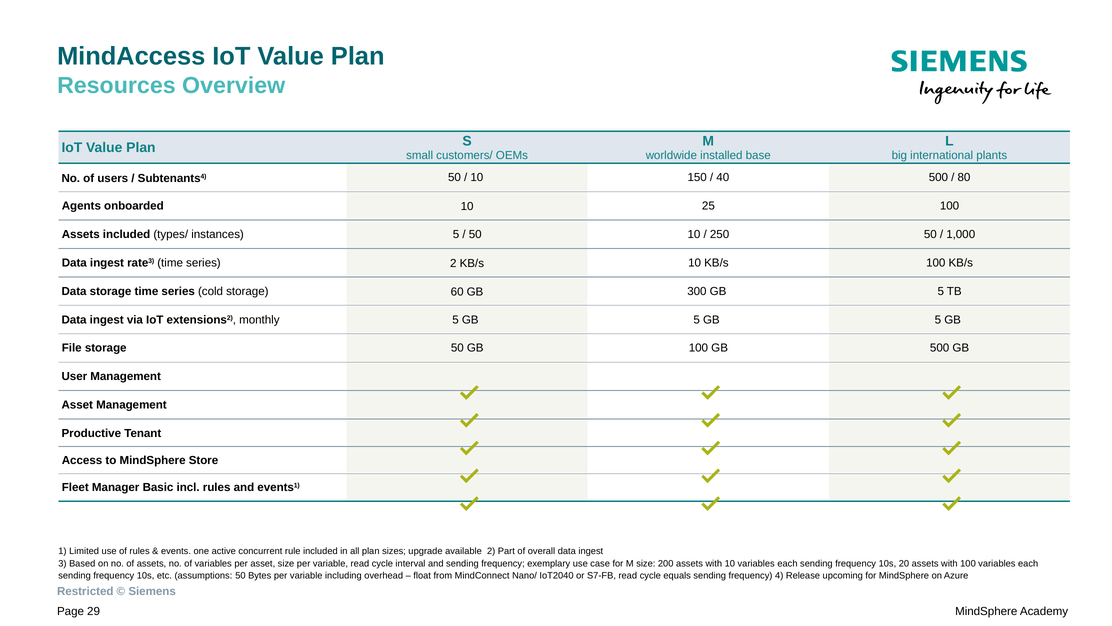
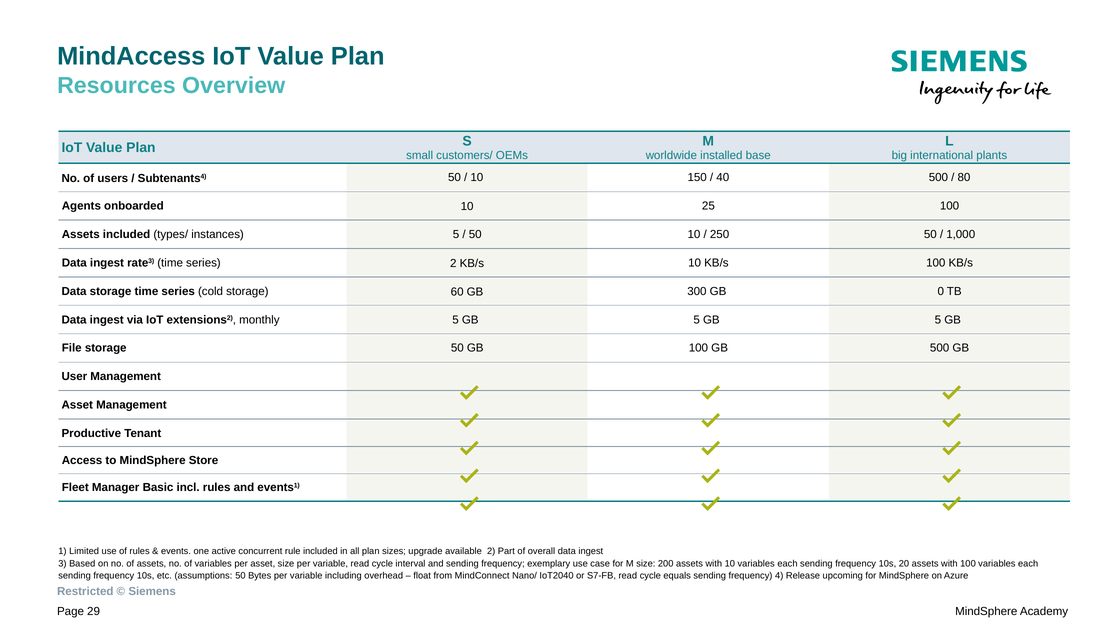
300 GB 5: 5 -> 0 (941, 291)
